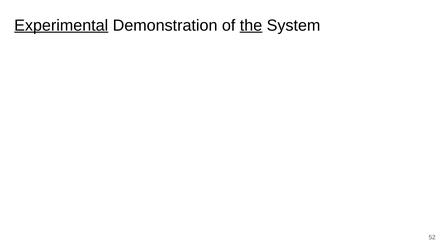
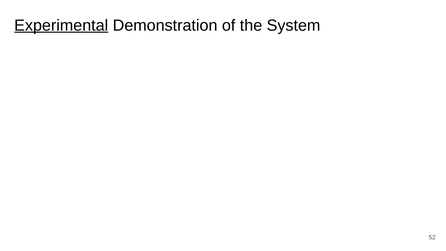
the underline: present -> none (251, 25)
